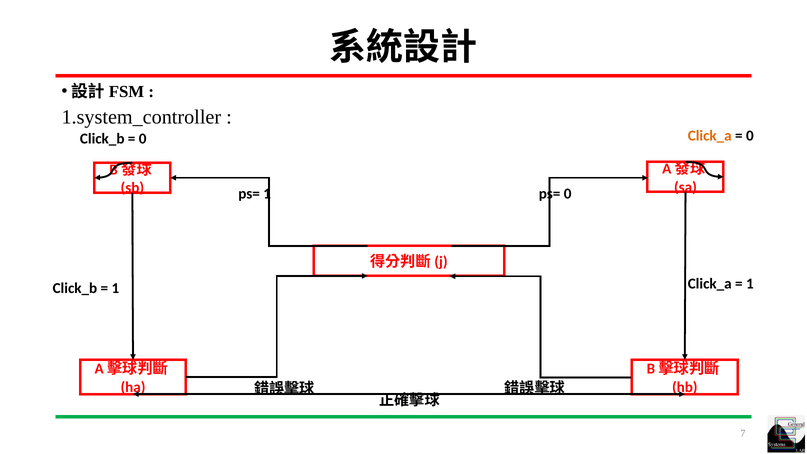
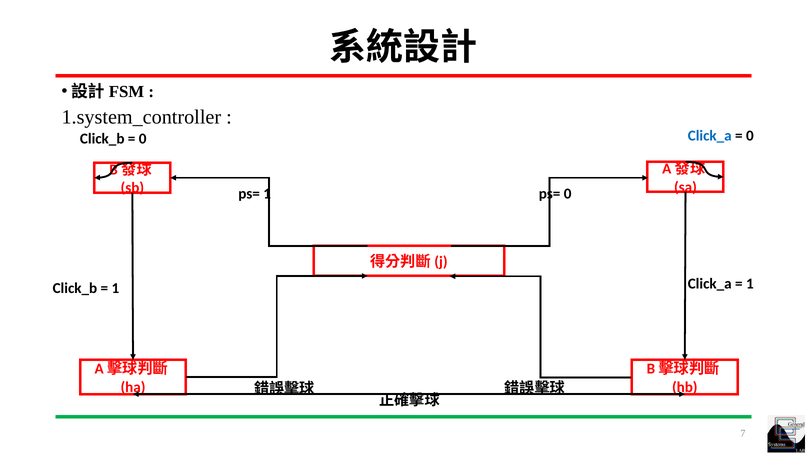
Click_a colour: orange -> blue (710, 136)
